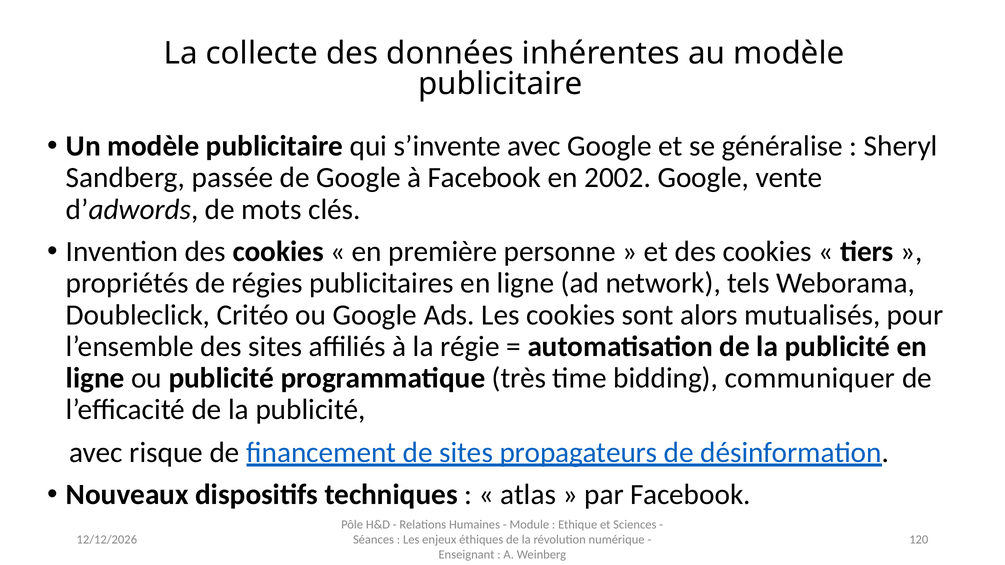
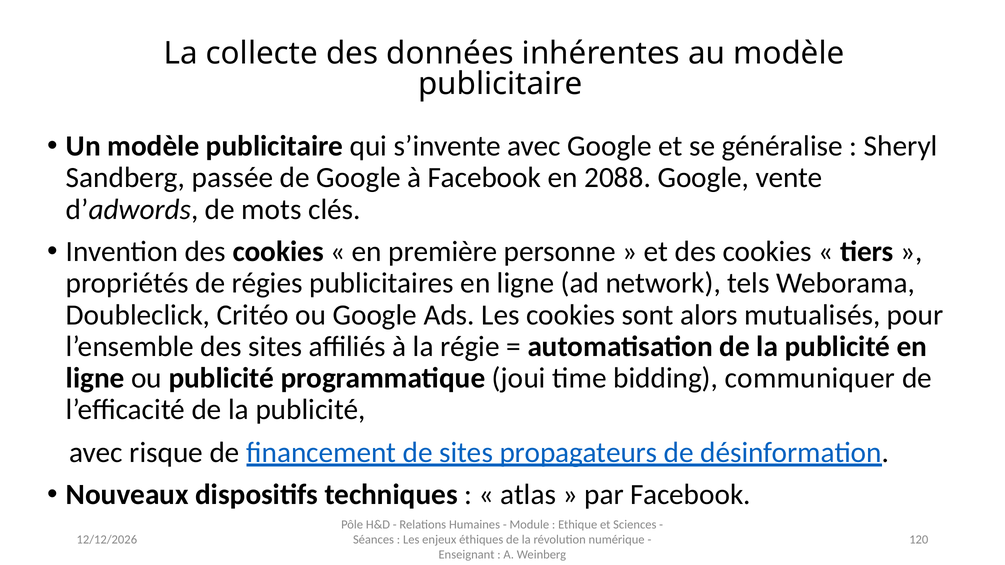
2002: 2002 -> 2088 (618, 178)
très: très -> joui (519, 378)
